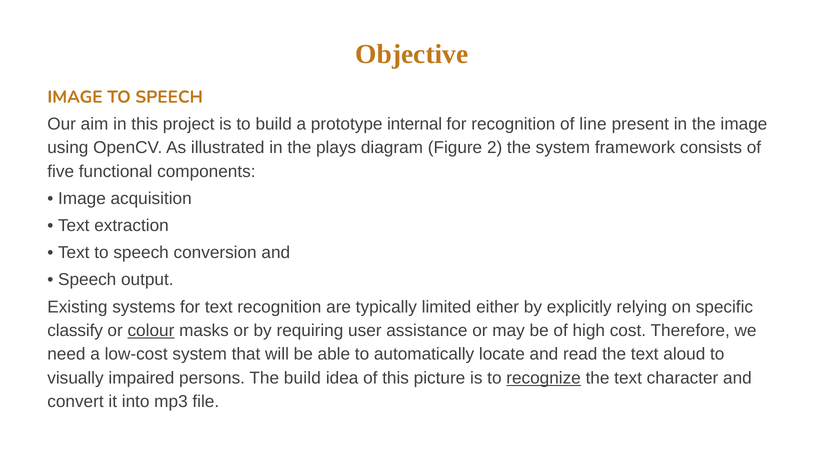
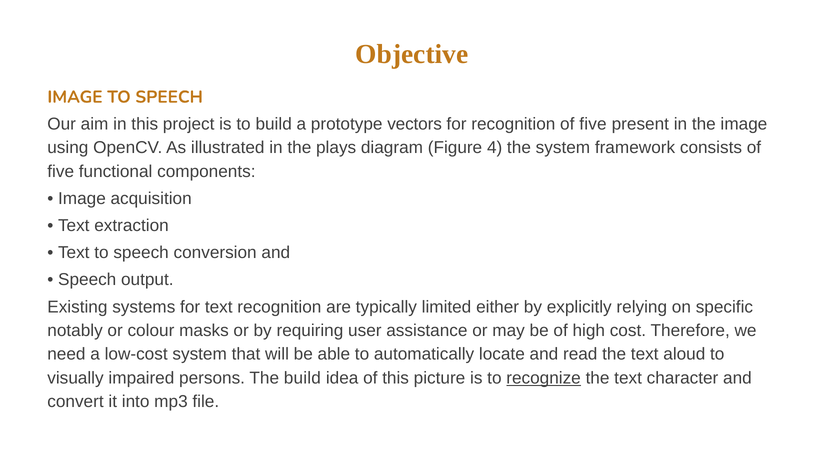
internal: internal -> vectors (415, 124)
recognition of line: line -> five (593, 124)
2: 2 -> 4 (495, 148)
classify: classify -> notably (75, 331)
colour underline: present -> none (151, 331)
